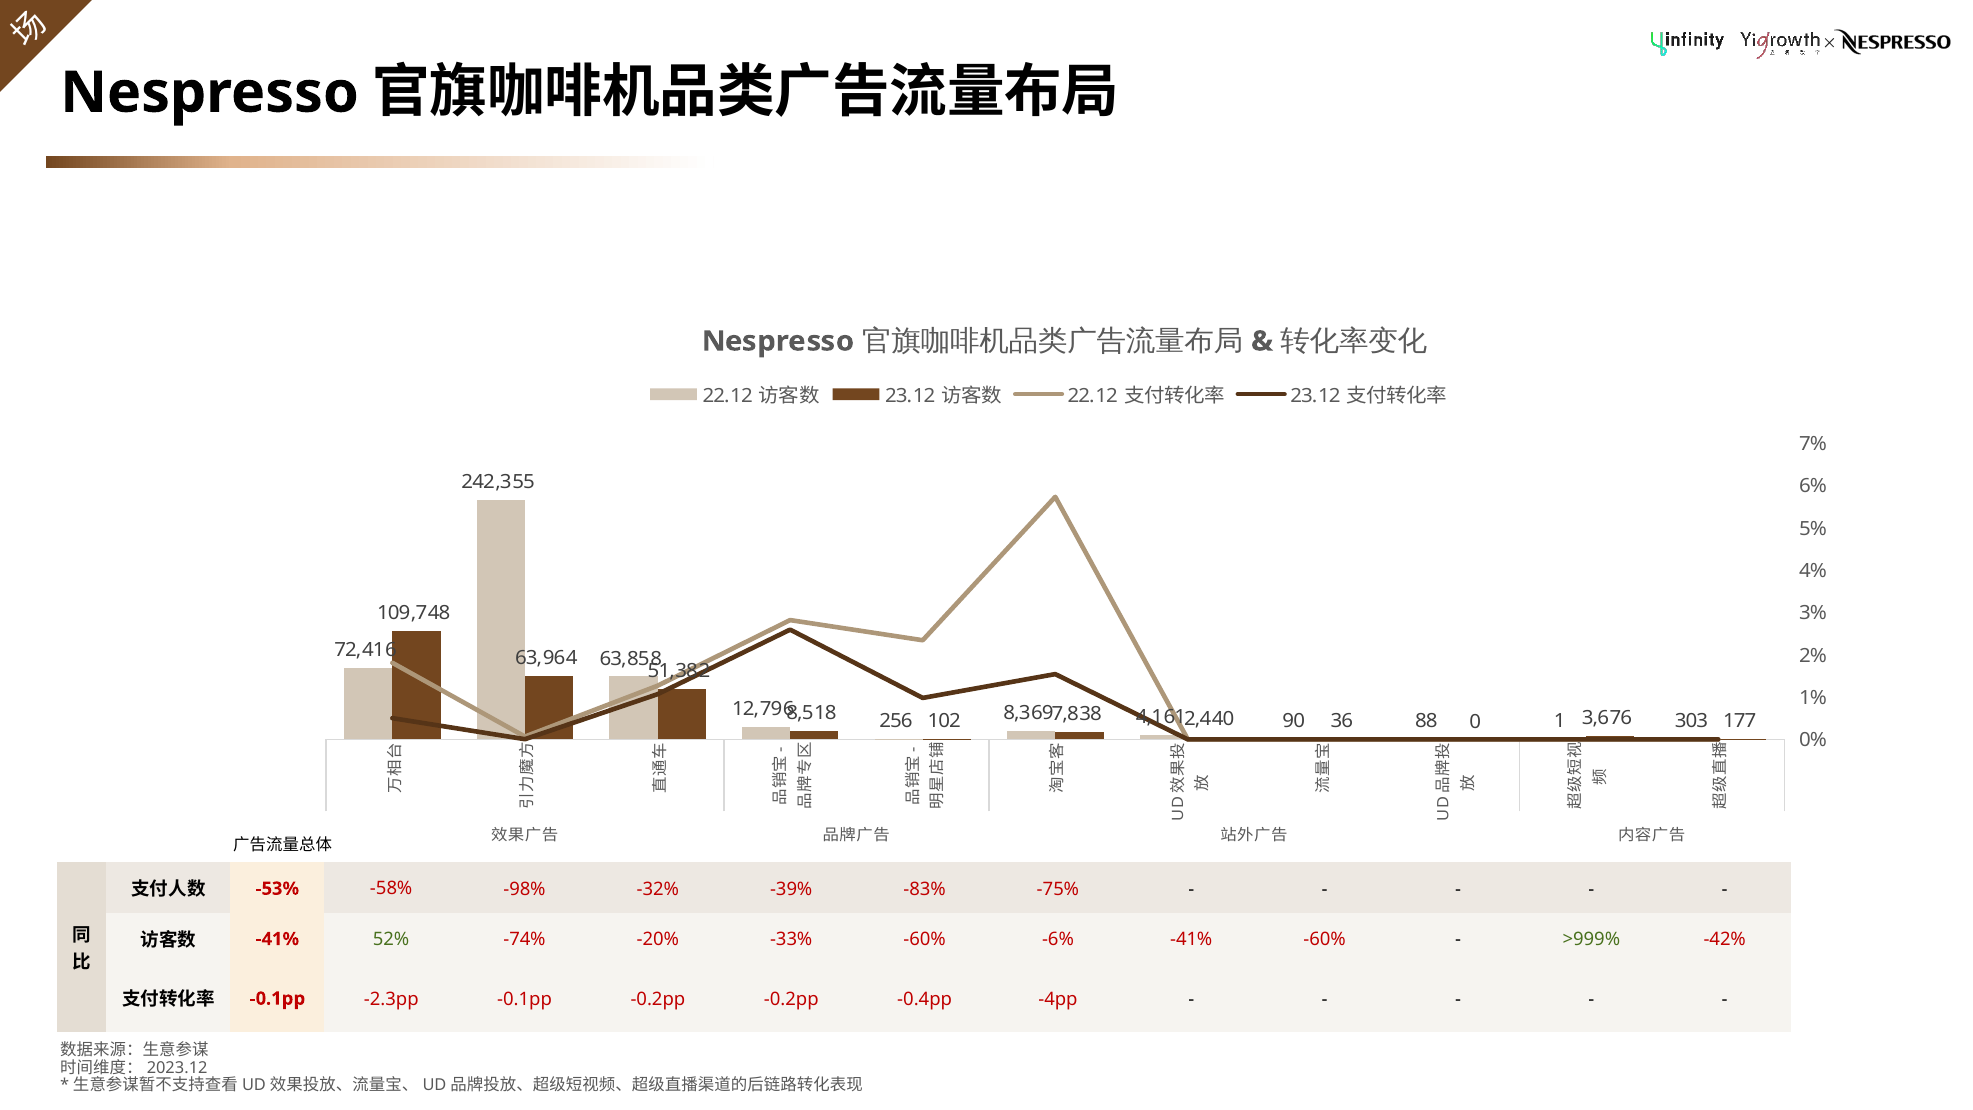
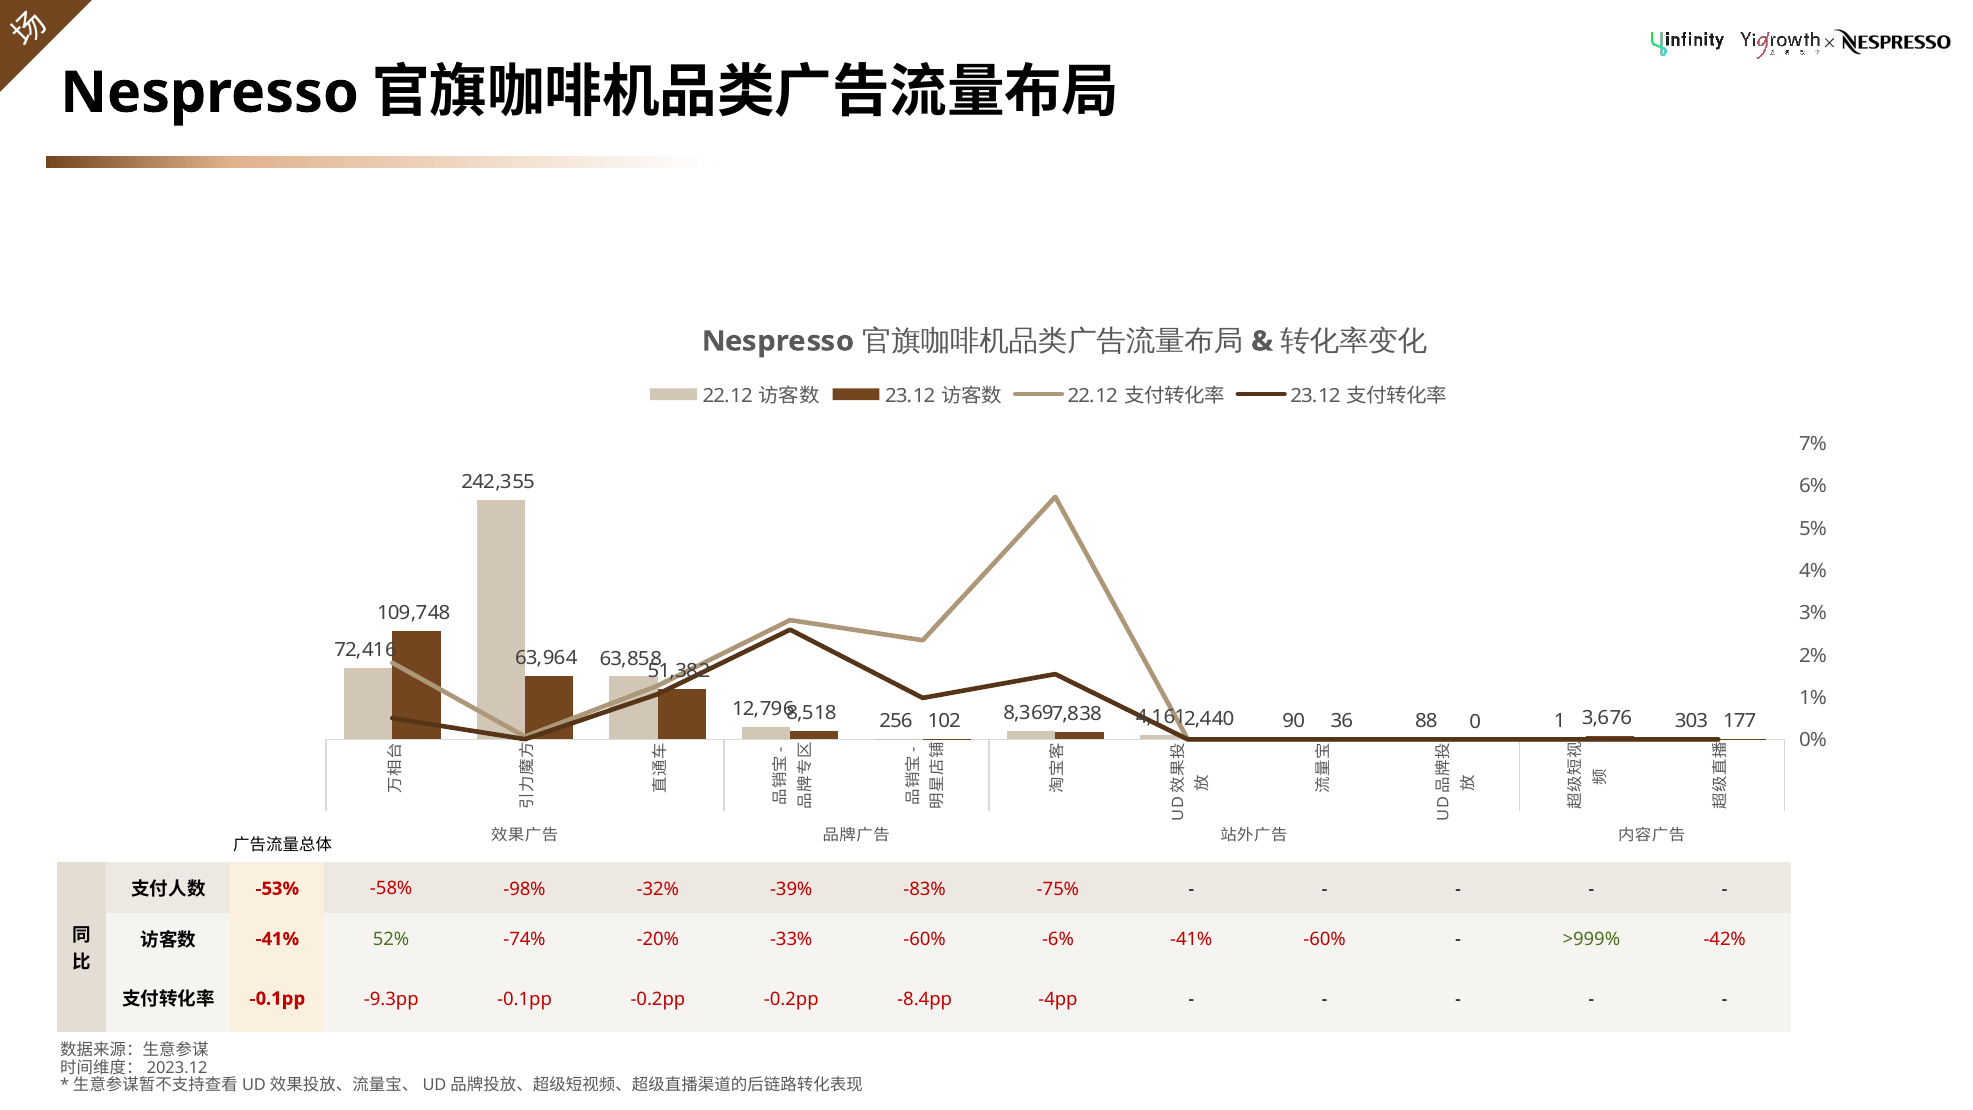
-2.3pp: -2.3pp -> -9.3pp (391, 999)
-0.4pp: -0.4pp -> -8.4pp (925, 999)
